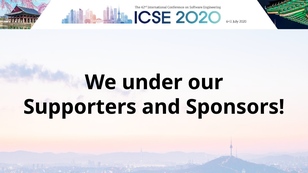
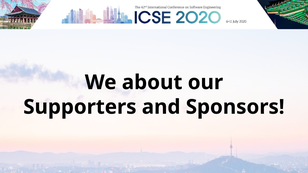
under: under -> about (152, 82)
